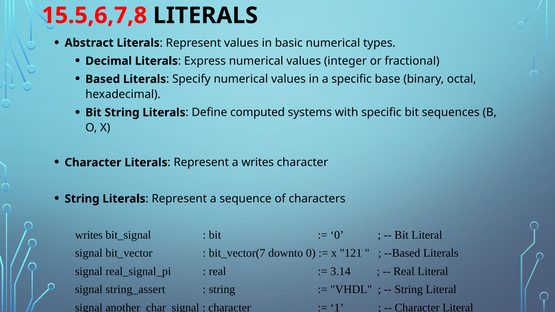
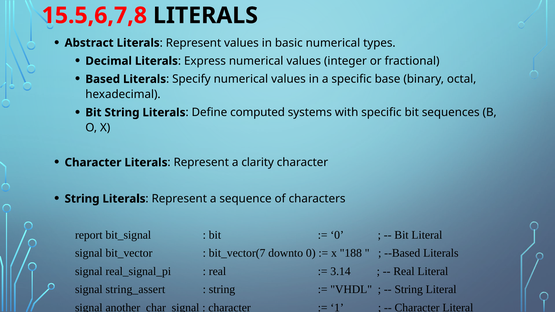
a writes: writes -> clarity (258, 163)
writes: writes -> report (89, 235)
121: 121 -> 188 (351, 253)
